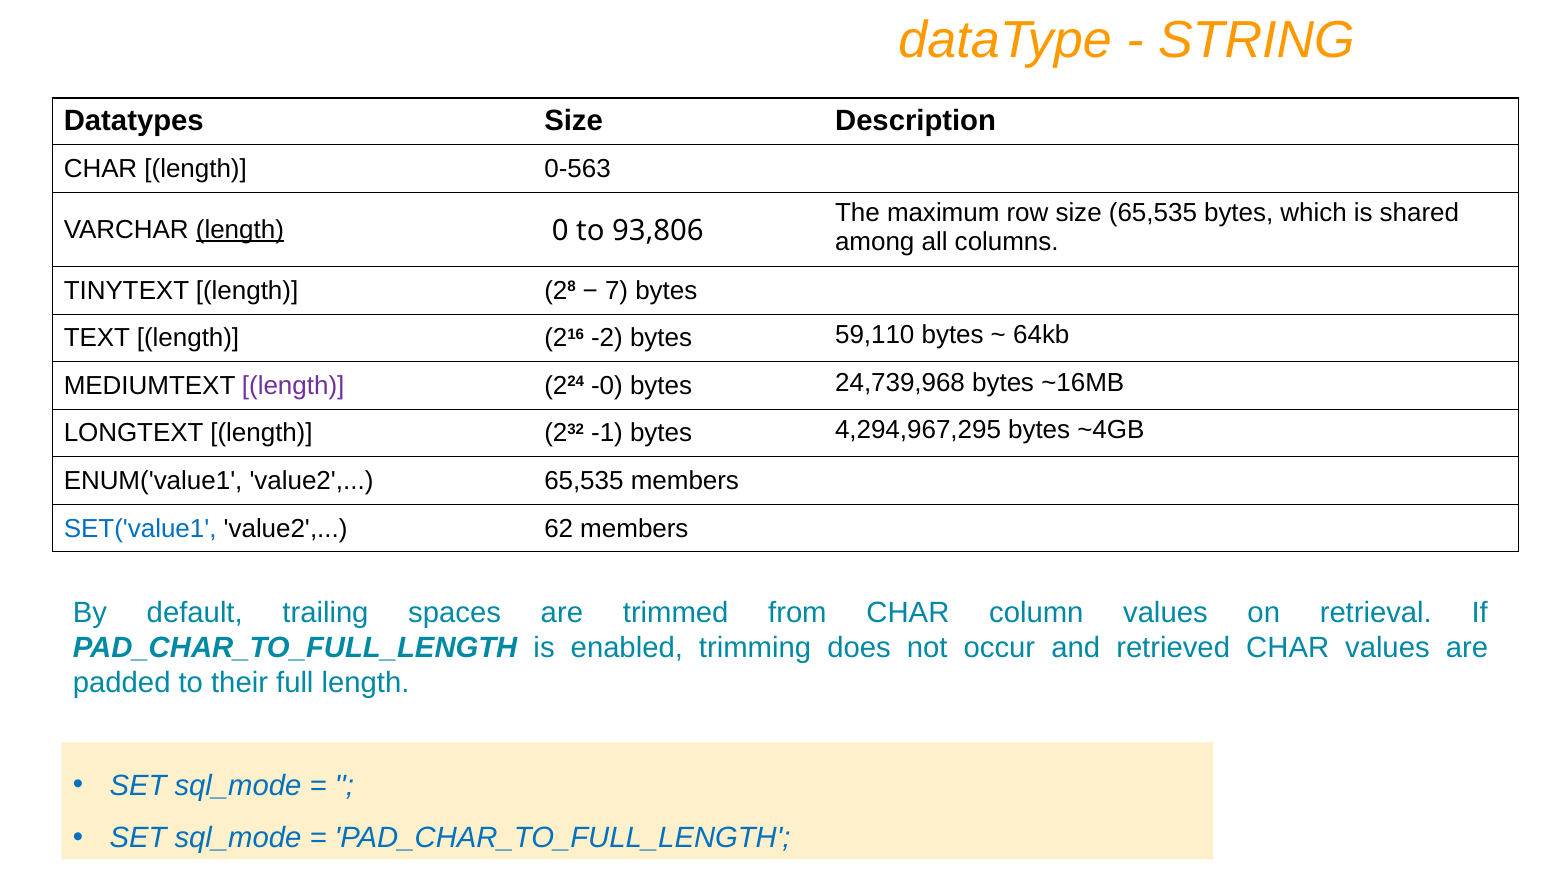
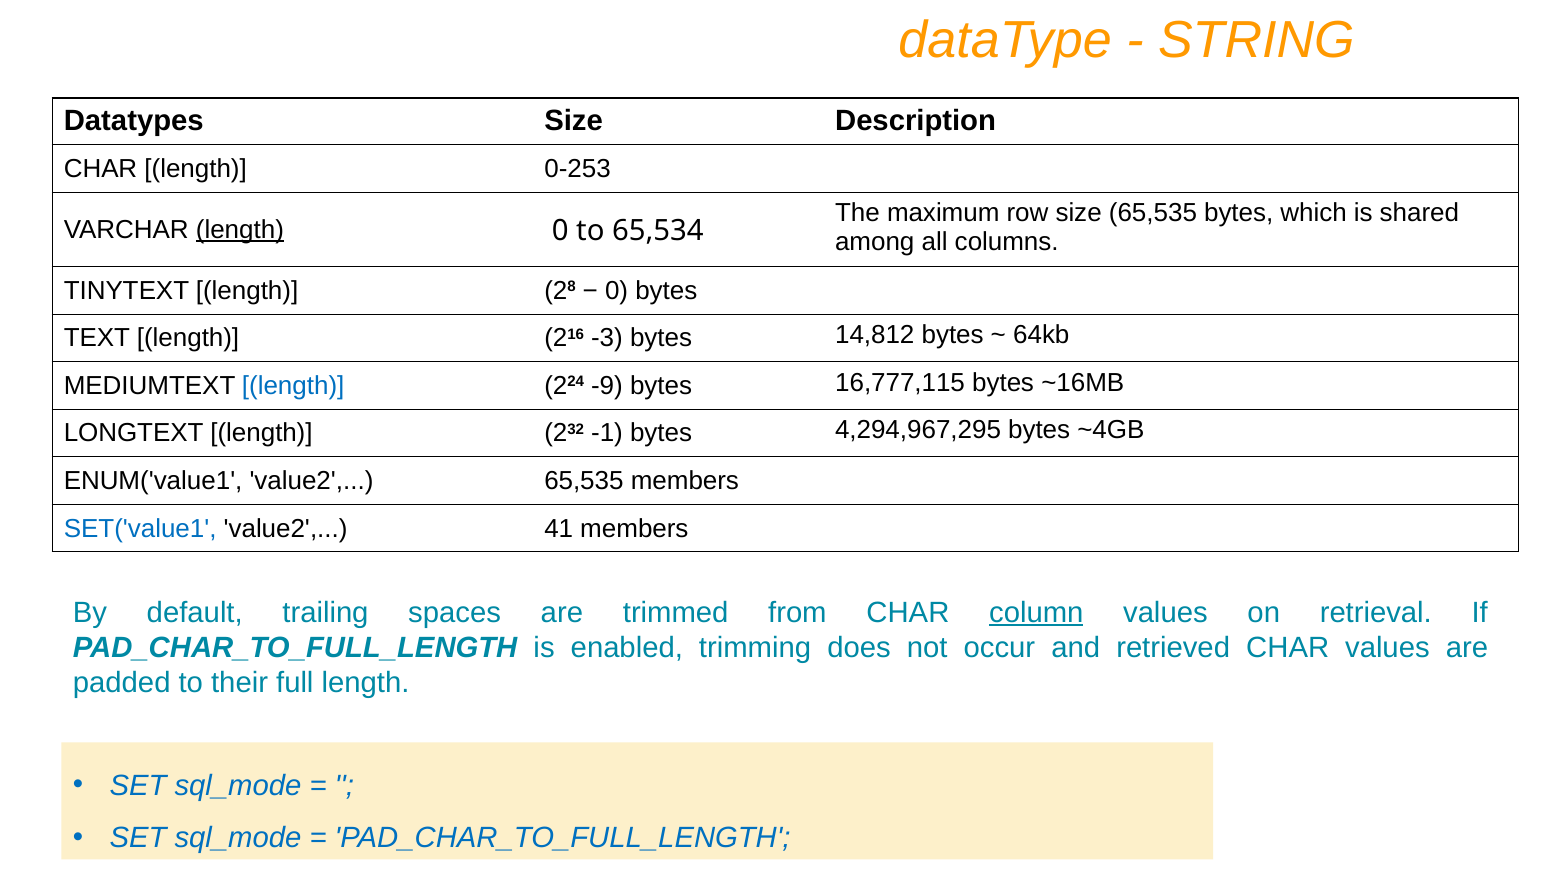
0-563: 0-563 -> 0-253 (578, 169)
93,806: 93,806 -> 65,534 (658, 231)
7: 7 -> 0 (617, 291)
-2: -2 -> -3 (607, 338)
59,110: 59,110 -> 14,812 (875, 335)
length colour: purple -> blue (293, 386)
-0: -0 -> -9 (607, 386)
24,739,968: 24,739,968 -> 16,777,115 (900, 382)
62: 62 -> 41 (559, 528)
column underline: none -> present (1036, 612)
